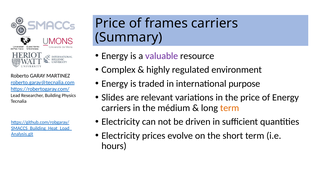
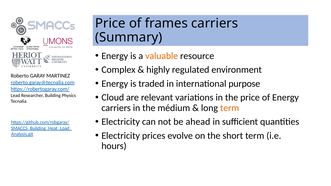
valuable colour: purple -> orange (162, 56)
Slides: Slides -> Cloud (113, 98)
driven: driven -> ahead (198, 122)
